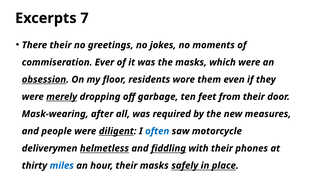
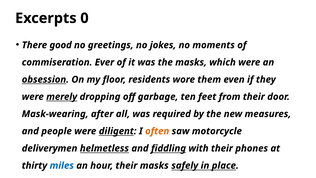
7: 7 -> 0 (84, 18)
There their: their -> good (61, 45)
often colour: blue -> orange (157, 131)
